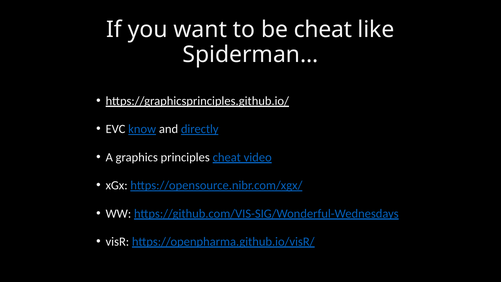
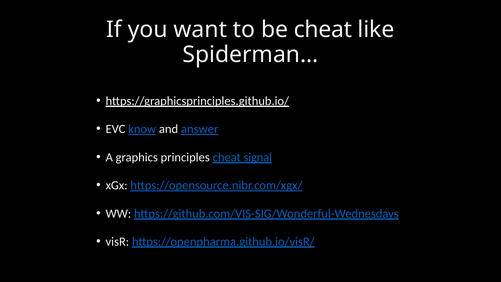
directly: directly -> answer (200, 129)
video: video -> signal (258, 157)
